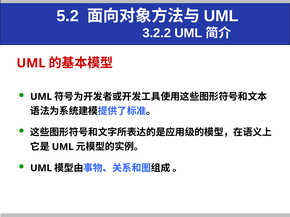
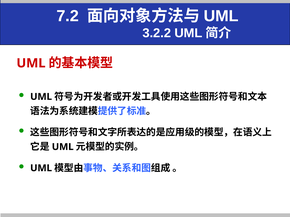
5.2: 5.2 -> 7.2 (68, 16)
